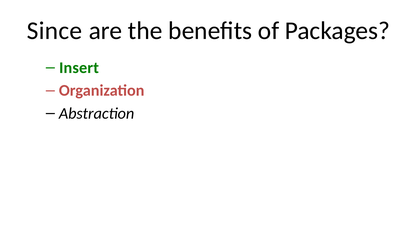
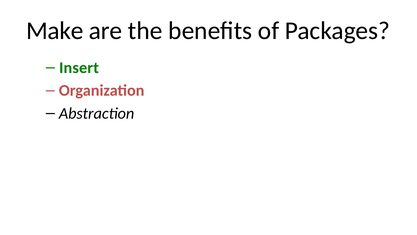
Since: Since -> Make (55, 31)
